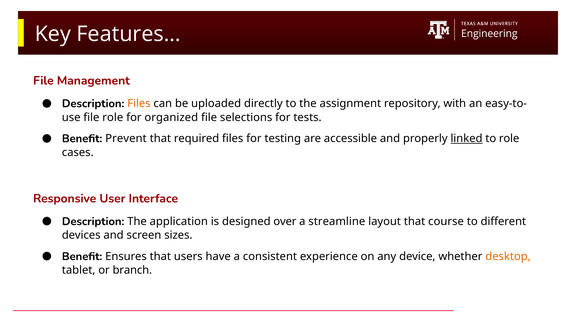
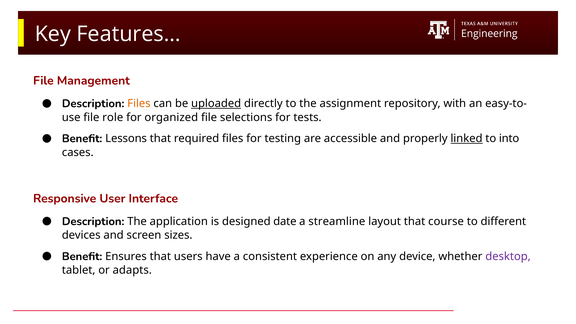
uploaded underline: none -> present (216, 103)
Prevent: Prevent -> Lessons (126, 138)
to role: role -> into (509, 138)
over: over -> date (285, 221)
desktop colour: orange -> purple (508, 256)
branch: branch -> adapts (132, 270)
